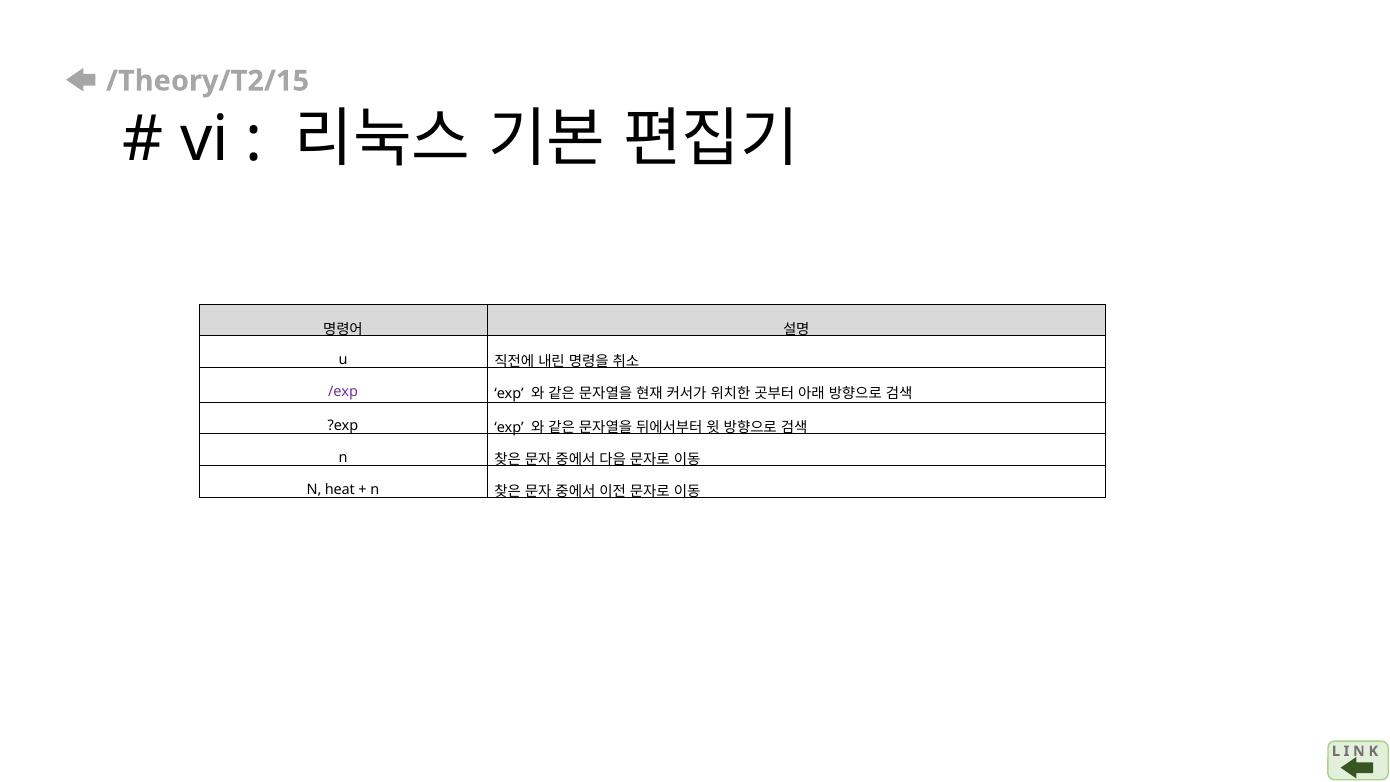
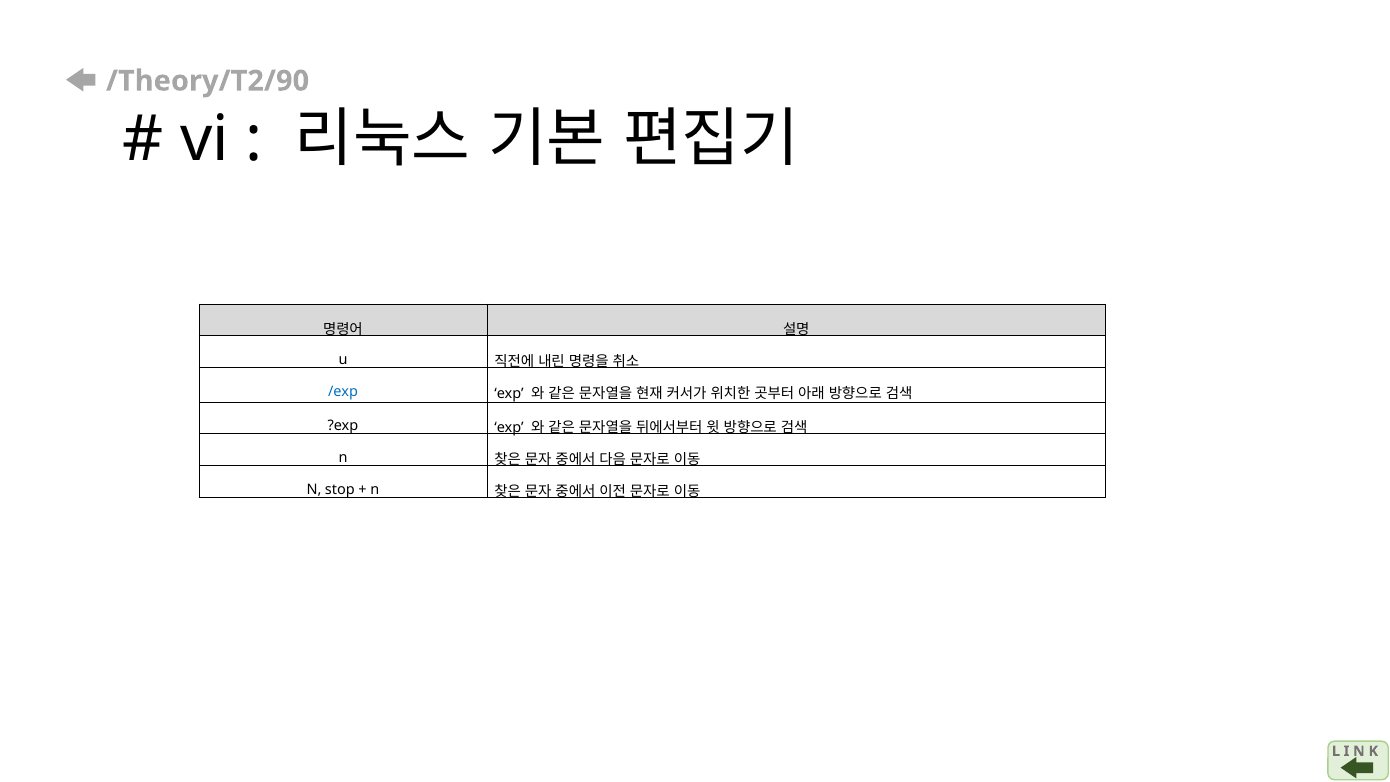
/Theory/T2/15: /Theory/T2/15 -> /Theory/T2/90 (208, 81)
/exp colour: purple -> blue (343, 392)
heat: heat -> stop (340, 490)
